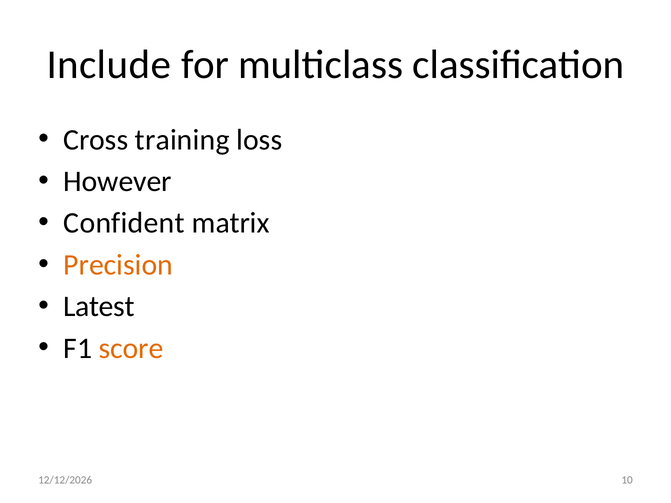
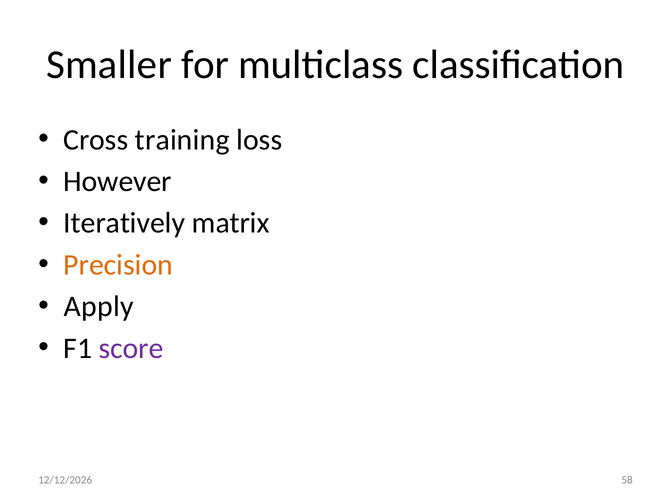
Include: Include -> Smaller (109, 65)
Confident: Confident -> Iteratively (124, 223)
Latest: Latest -> Apply (99, 307)
score colour: orange -> purple (131, 348)
10: 10 -> 58 (627, 481)
